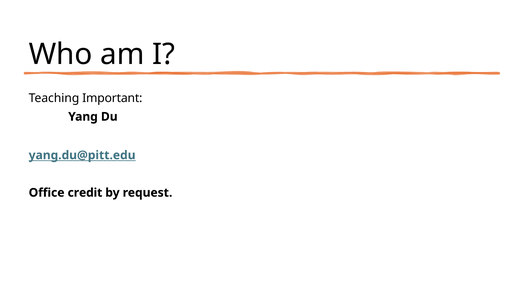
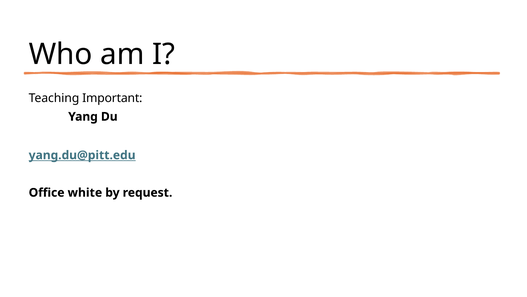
credit: credit -> white (85, 192)
